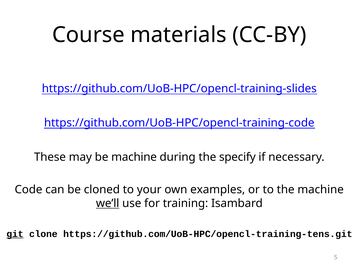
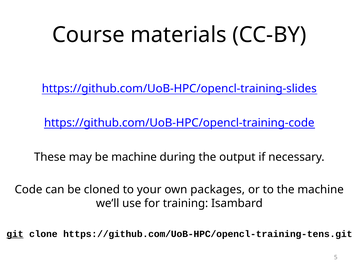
specify: specify -> output (237, 157)
examples: examples -> packages (218, 189)
we’ll underline: present -> none (108, 203)
